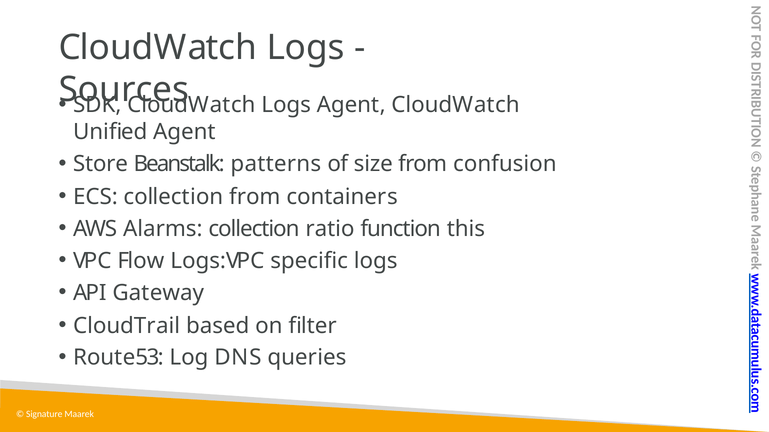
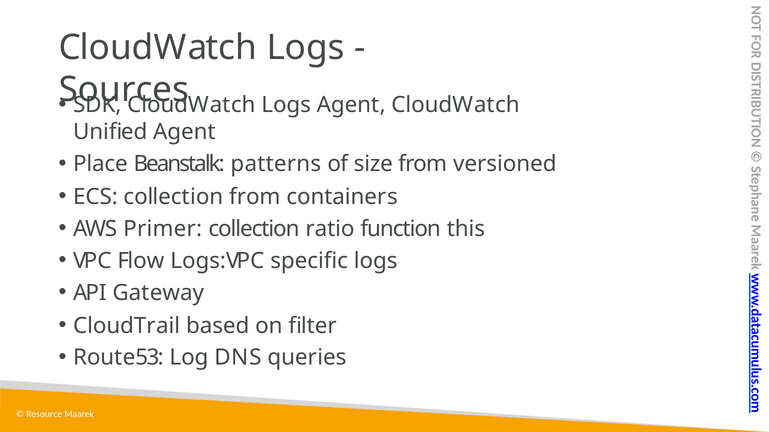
Store: Store -> Place (100, 164)
confusion: confusion -> versioned (505, 164)
Alarms: Alarms -> Primer (163, 229)
Signature: Signature -> Resource (44, 415)
